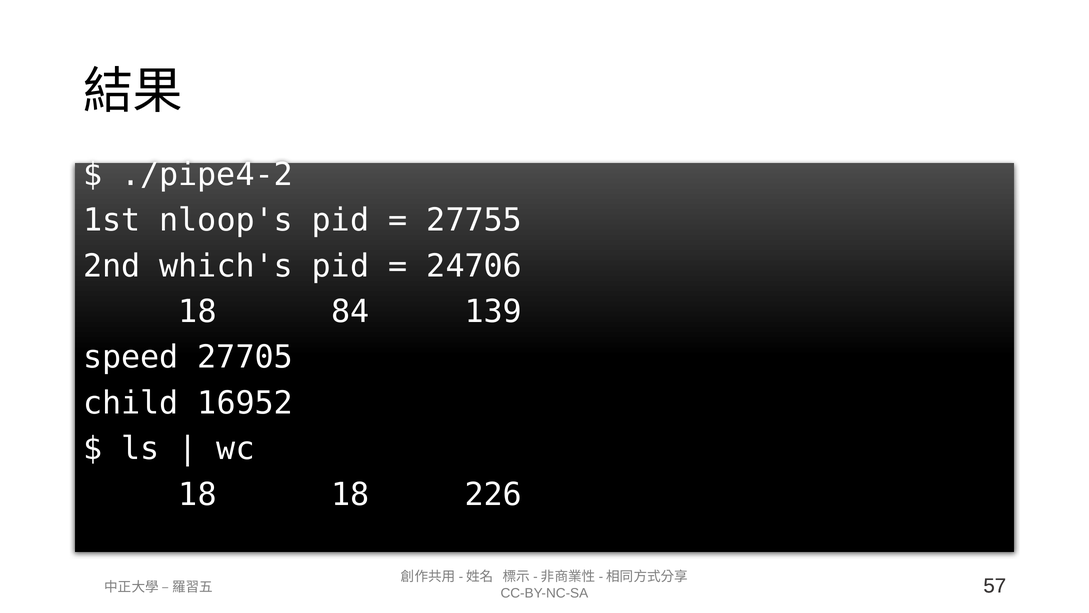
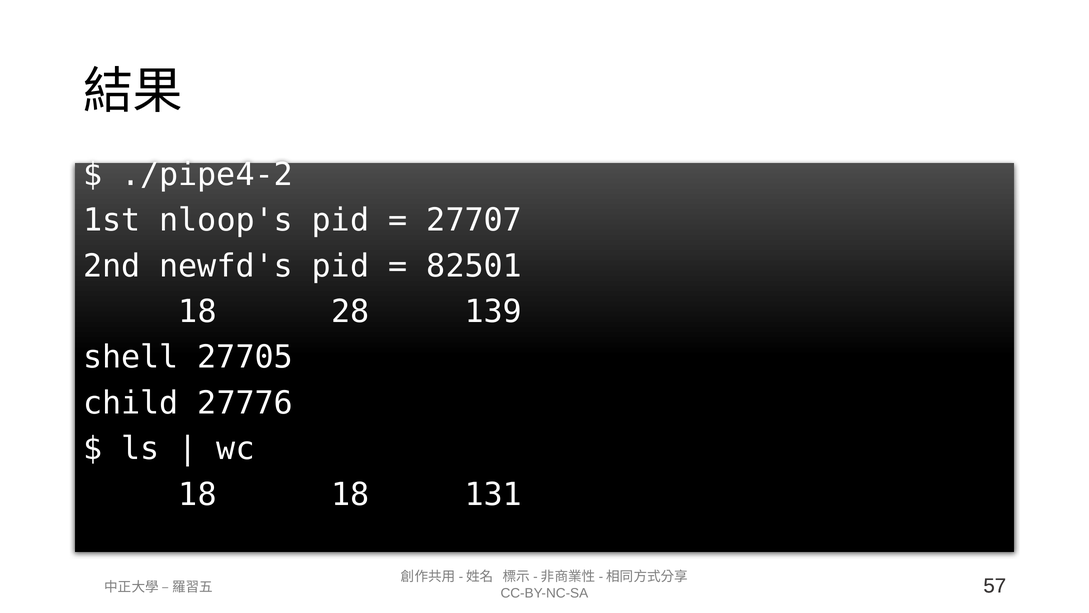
27755: 27755 -> 27707 (474, 220)
which's: which's -> newfd's (226, 266)
24706: 24706 -> 82501 (474, 266)
84: 84 -> 28 (350, 312)
speed: speed -> shell (131, 357)
16952: 16952 -> 27776 (245, 403)
226: 226 -> 131 (493, 494)
